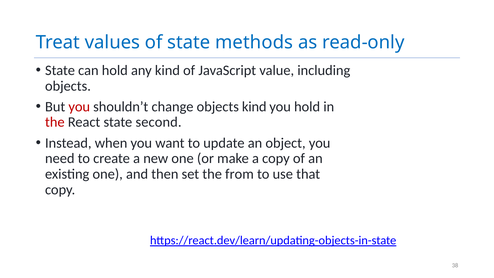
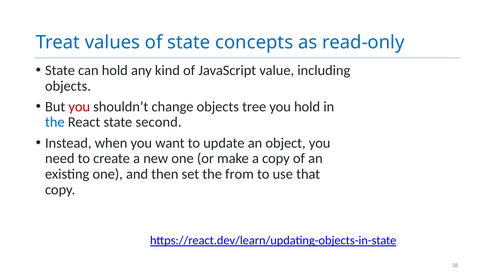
methods: methods -> concepts (254, 42)
objects kind: kind -> tree (254, 107)
the colour: red -> blue (55, 122)
